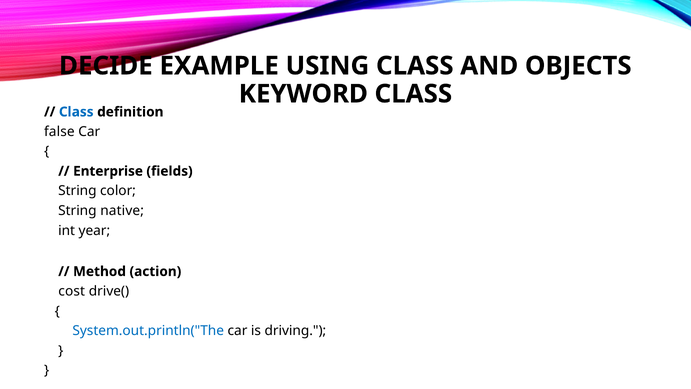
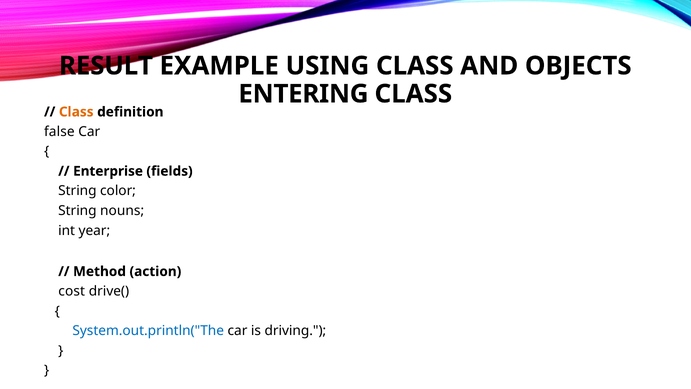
DECIDE: DECIDE -> RESULT (106, 66)
KEYWORD: KEYWORD -> ENTERING (303, 94)
Class colour: blue -> orange (76, 112)
native: native -> nouns (122, 211)
